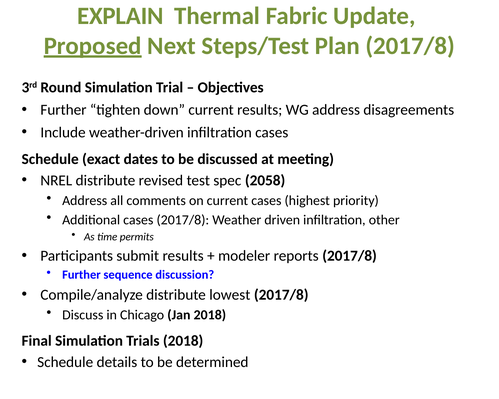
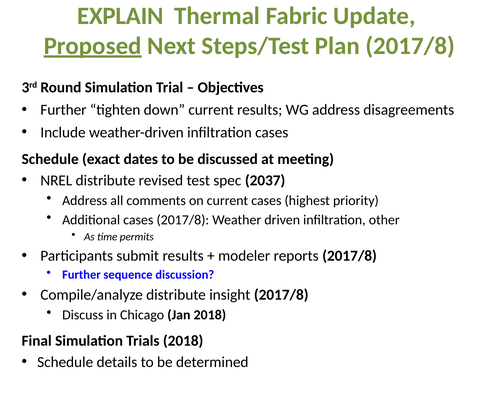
2058: 2058 -> 2037 (265, 180)
lowest: lowest -> insight (230, 295)
